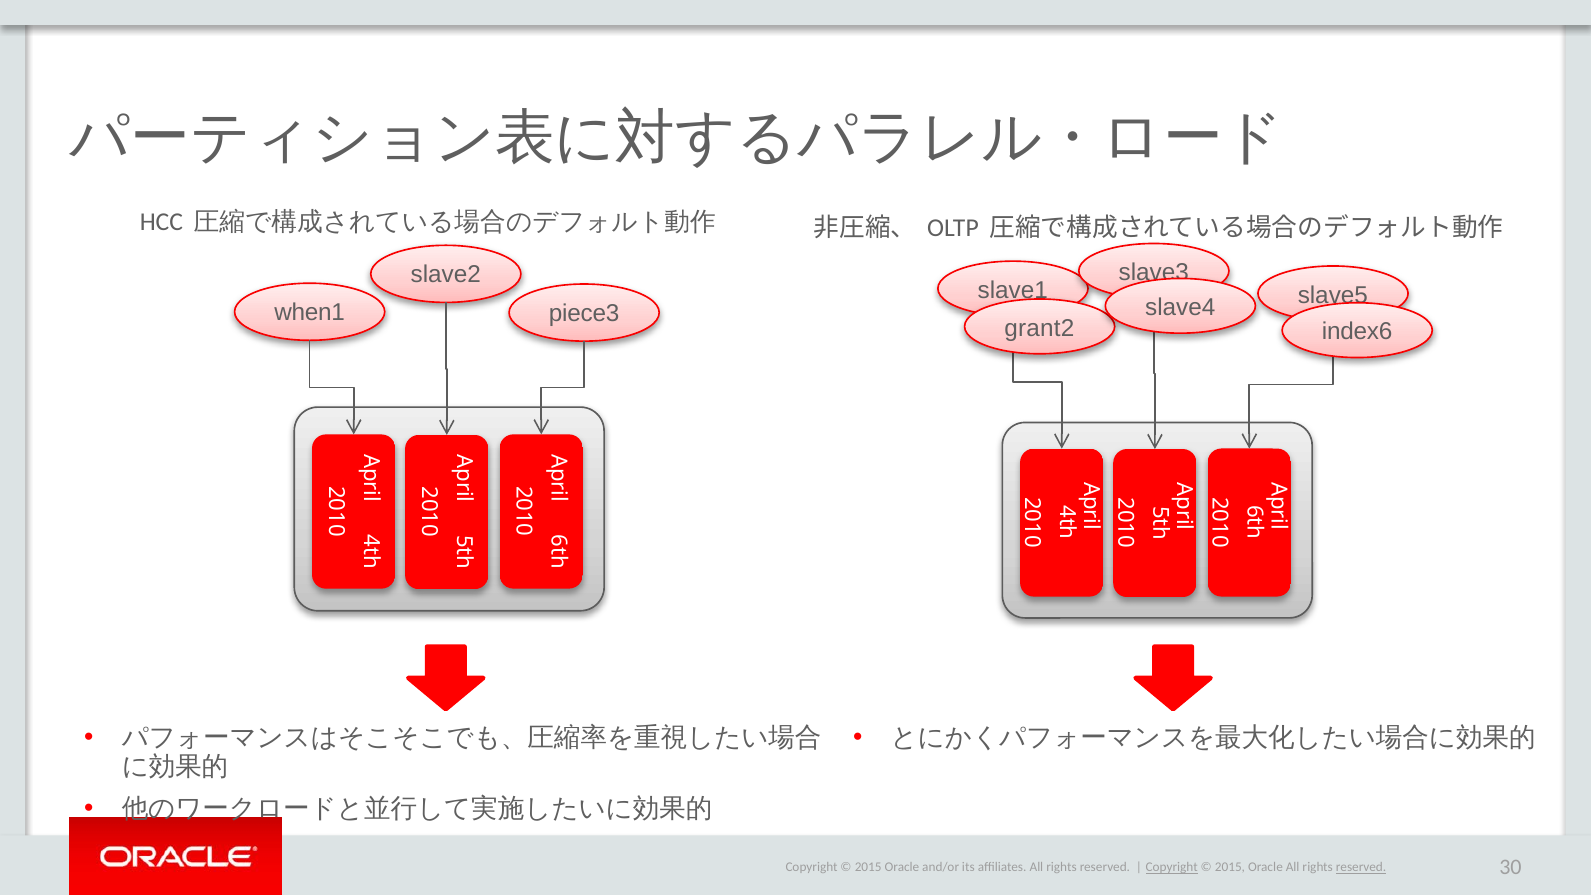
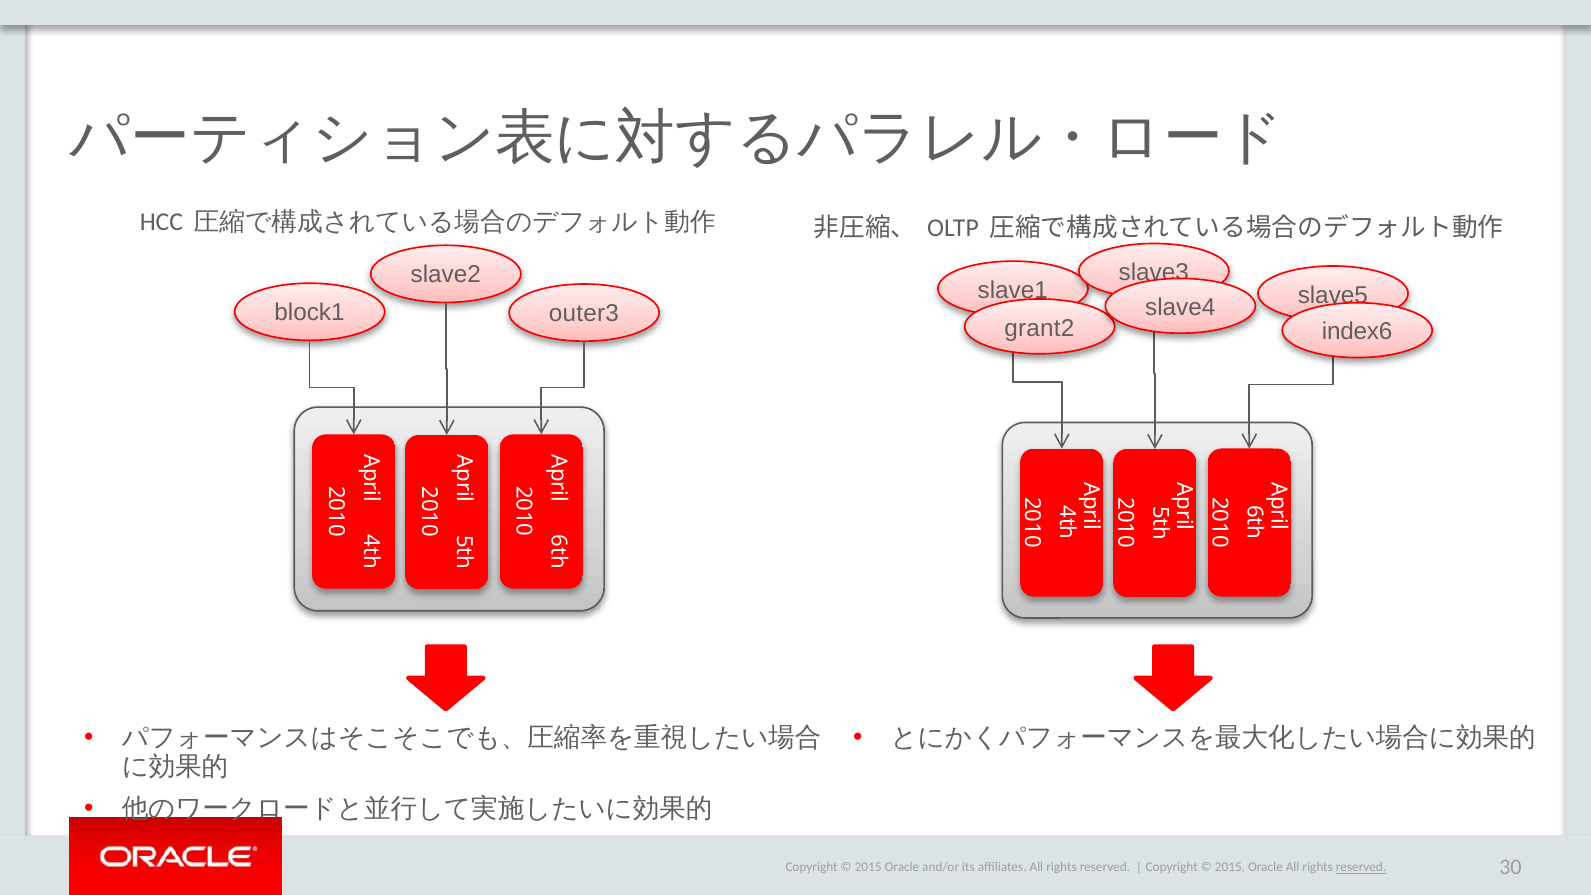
when1: when1 -> block1 (310, 313)
piece3: piece3 -> outer3 (584, 313)
Copyright underline: present -> none (1172, 867)
